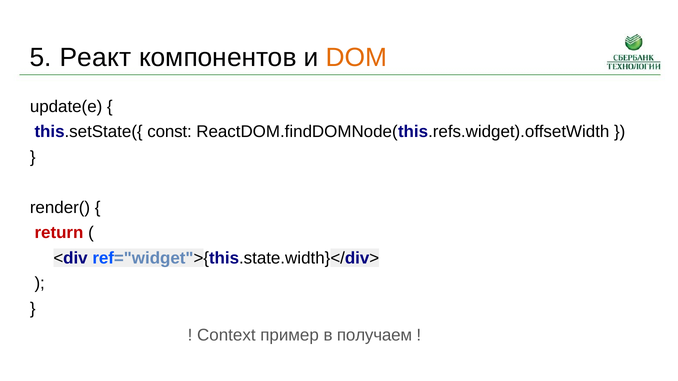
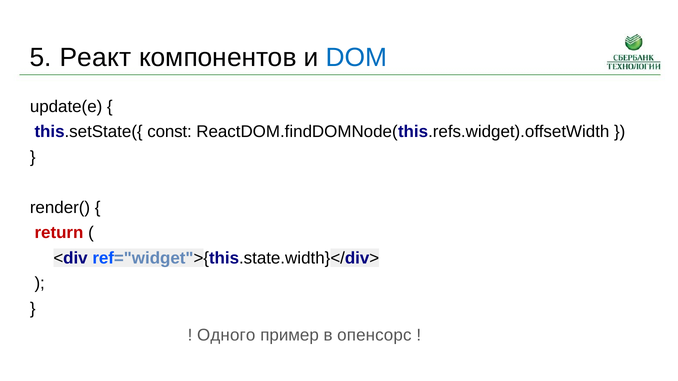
DOM colour: orange -> blue (357, 57)
Context: Context -> Одного (226, 336)
получаем: получаем -> опенсорc (374, 336)
